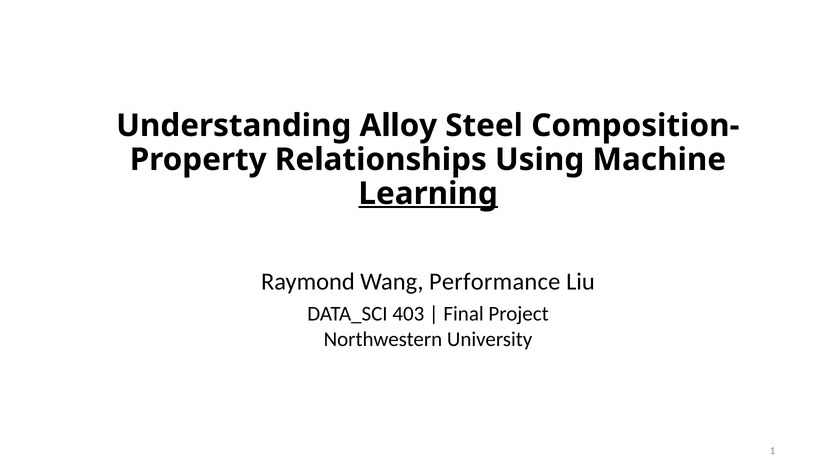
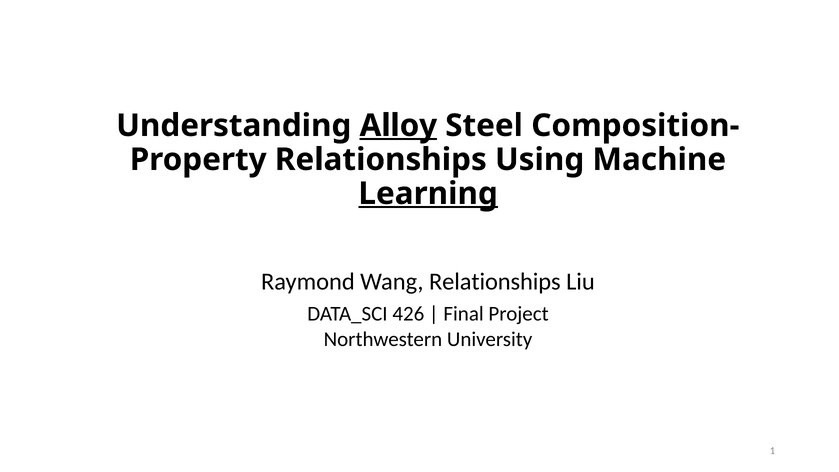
Alloy underline: none -> present (398, 126)
Wang Performance: Performance -> Relationships (495, 282)
403: 403 -> 426 (408, 314)
